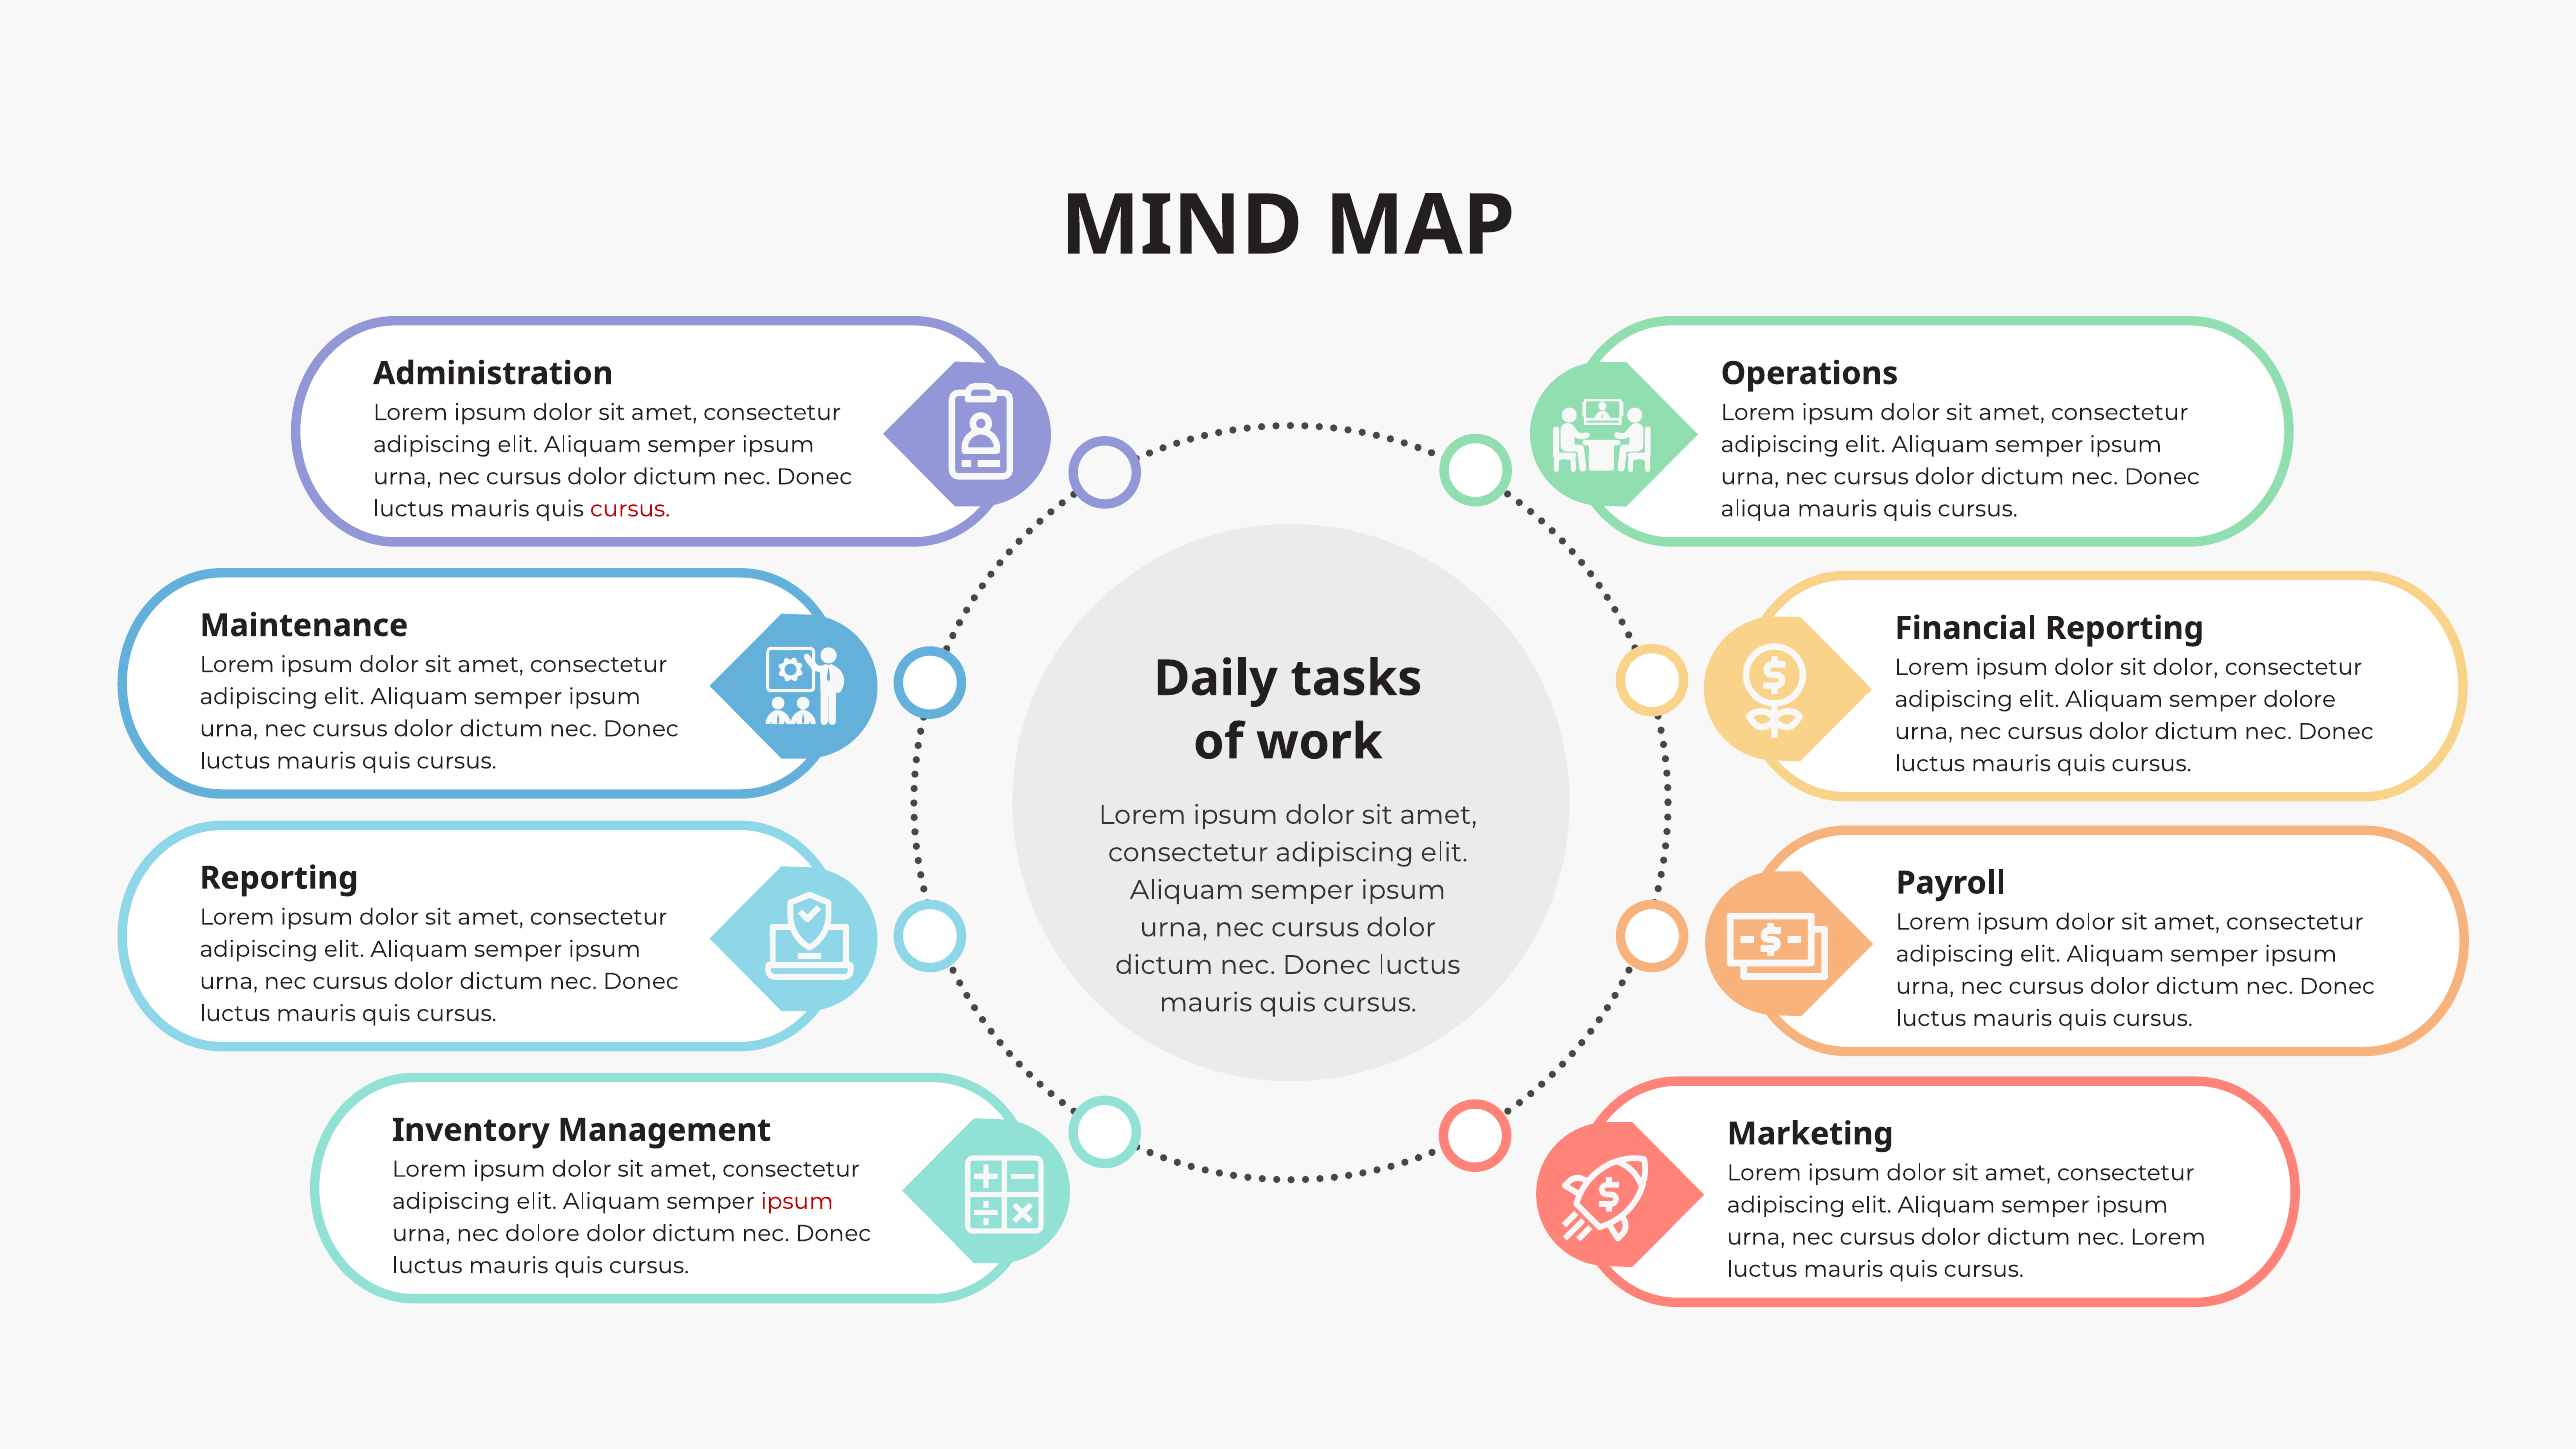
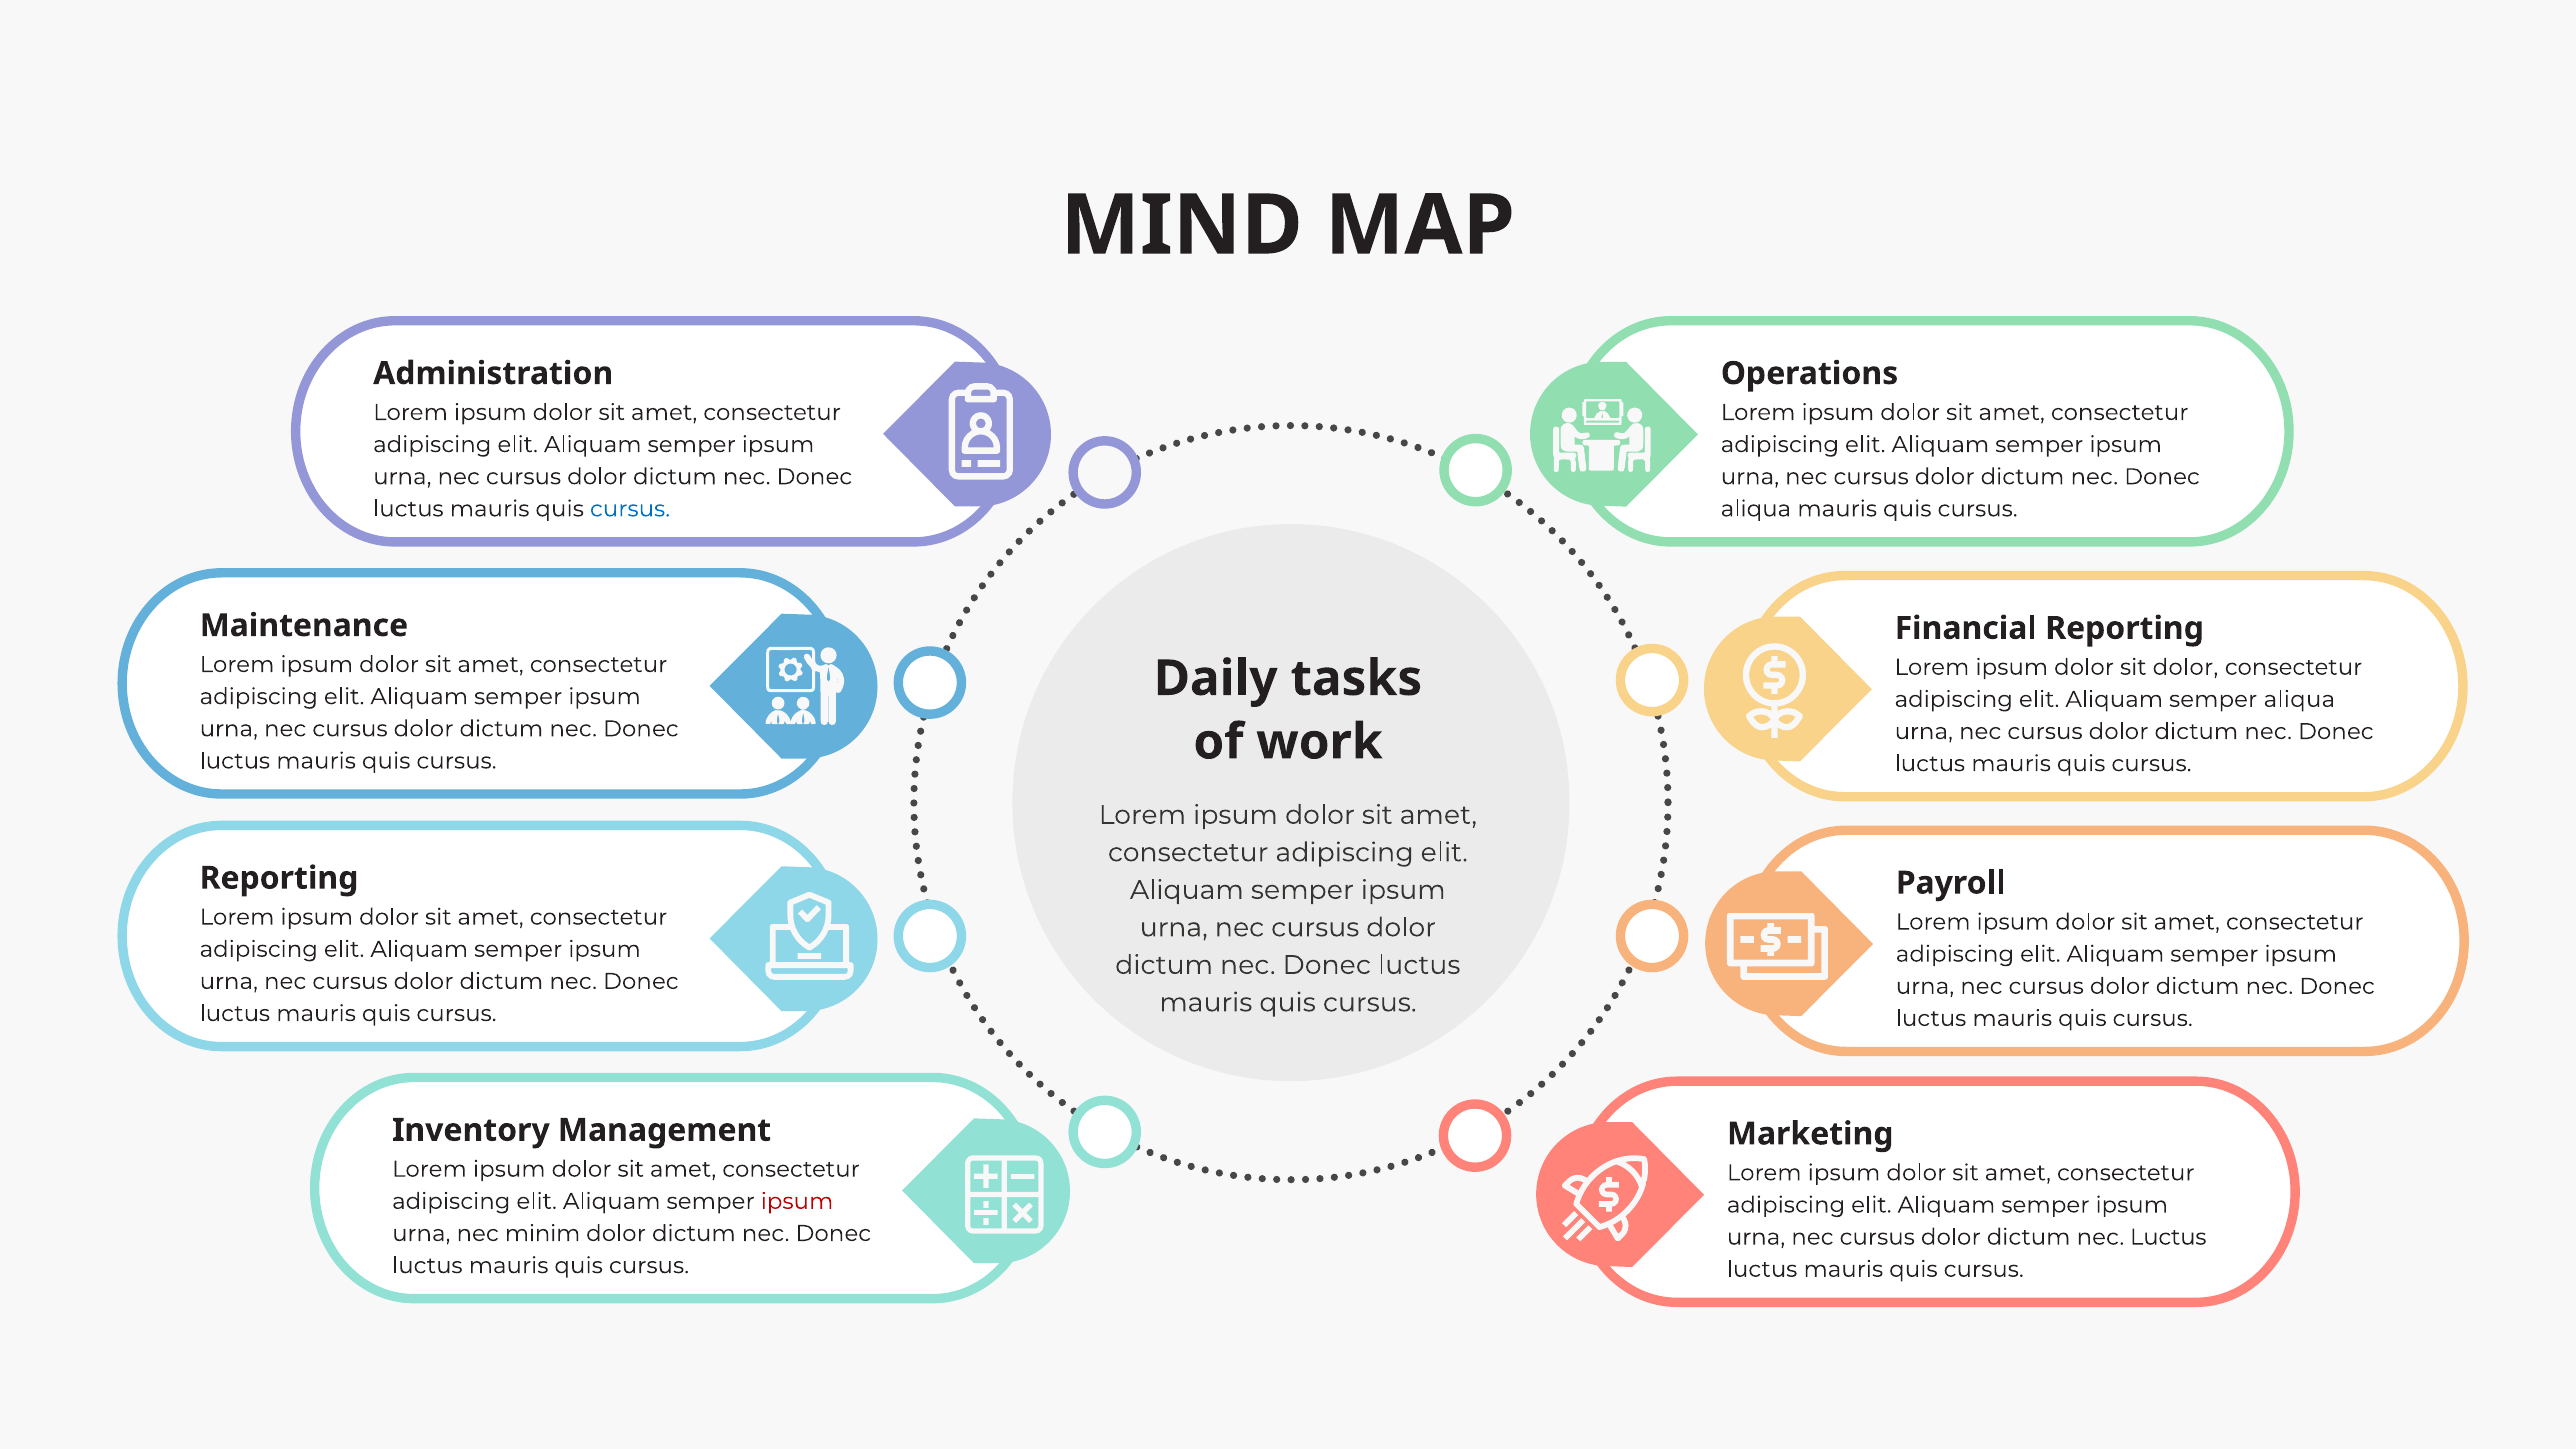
cursus colour: red -> blue (630, 509)
semper dolore: dolore -> aliqua (2299, 699)
nec dolore: dolore -> minim (543, 1233)
nec Lorem: Lorem -> Luctus (2168, 1237)
